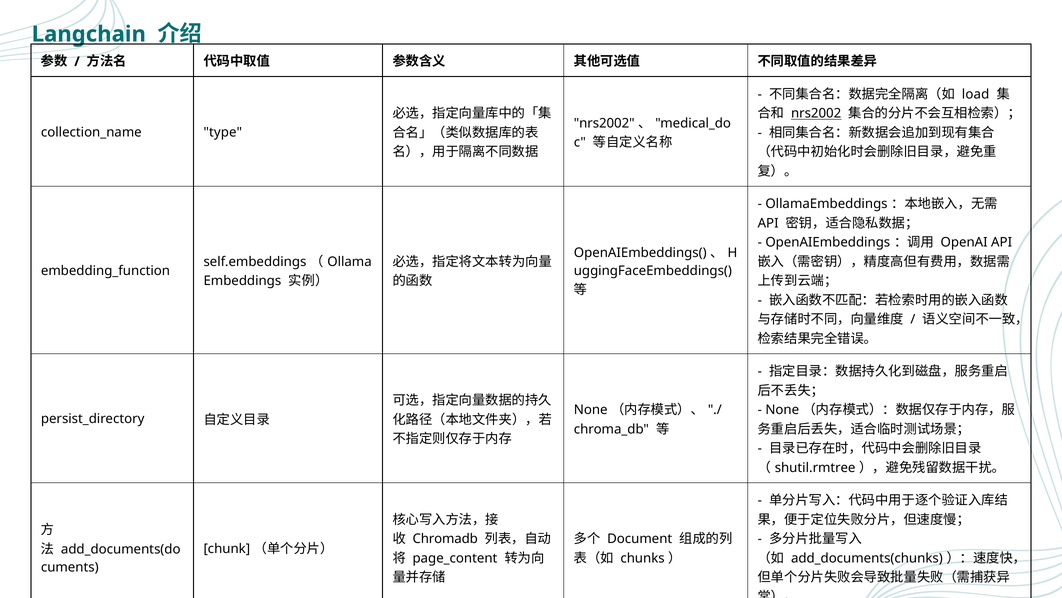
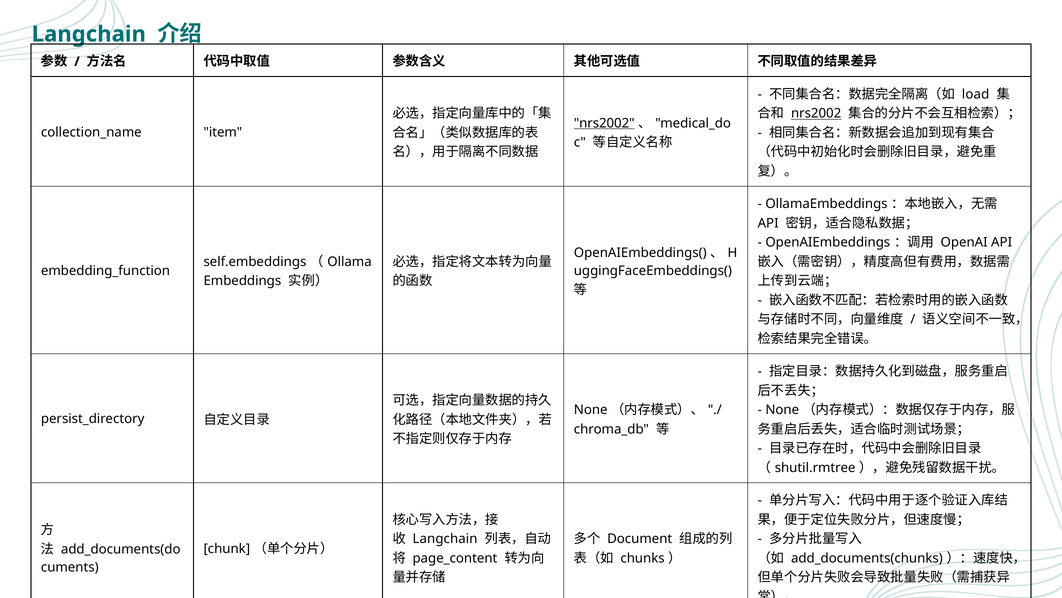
nrs2002 underline: none -> present (604, 123)
type: type -> item (223, 132)
Chromadb: Chromadb -> Langchain (445, 538)
